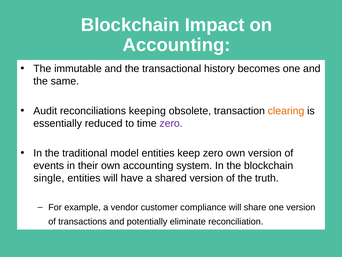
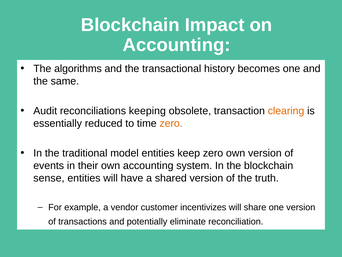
immutable: immutable -> algorithms (78, 69)
zero colour: purple -> orange (171, 123)
single: single -> sense (49, 178)
compliance: compliance -> incentivizes (203, 207)
